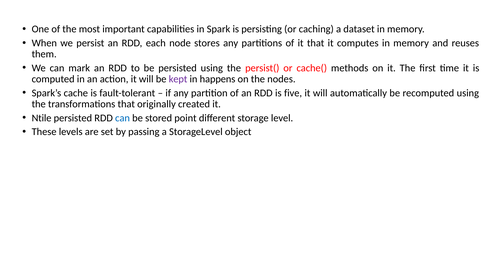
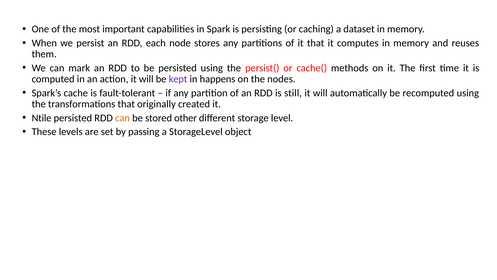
five: five -> still (293, 93)
can colour: blue -> orange (123, 118)
point: point -> other (186, 118)
